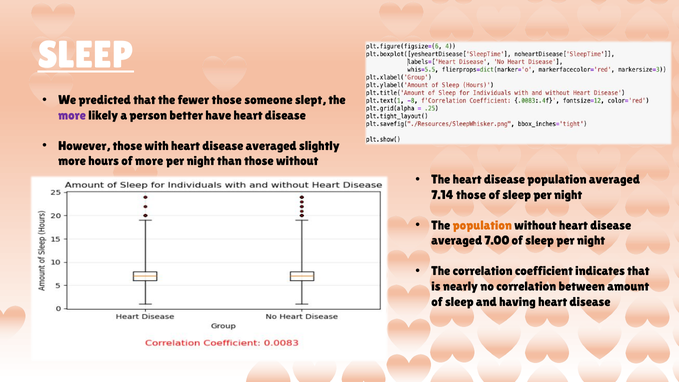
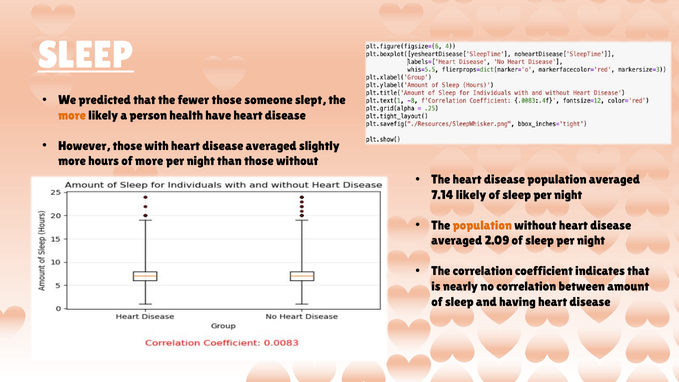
more colour: purple -> orange (72, 115)
better: better -> health (186, 115)
7.14 those: those -> likely (471, 195)
7.00: 7.00 -> 2.09 (497, 241)
